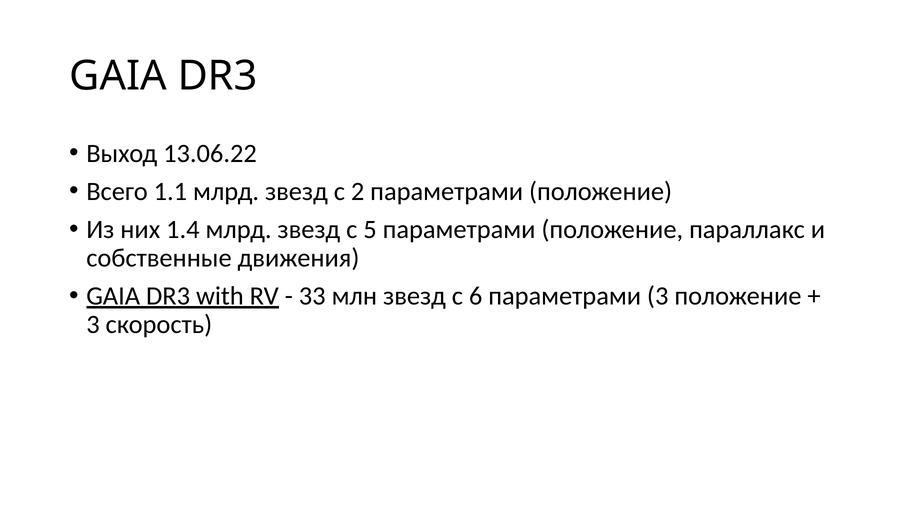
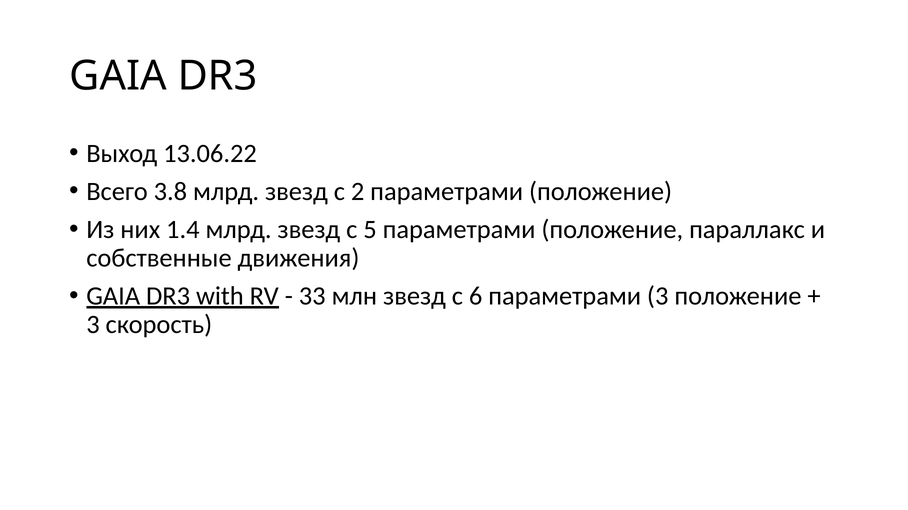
1.1: 1.1 -> 3.8 (170, 192)
